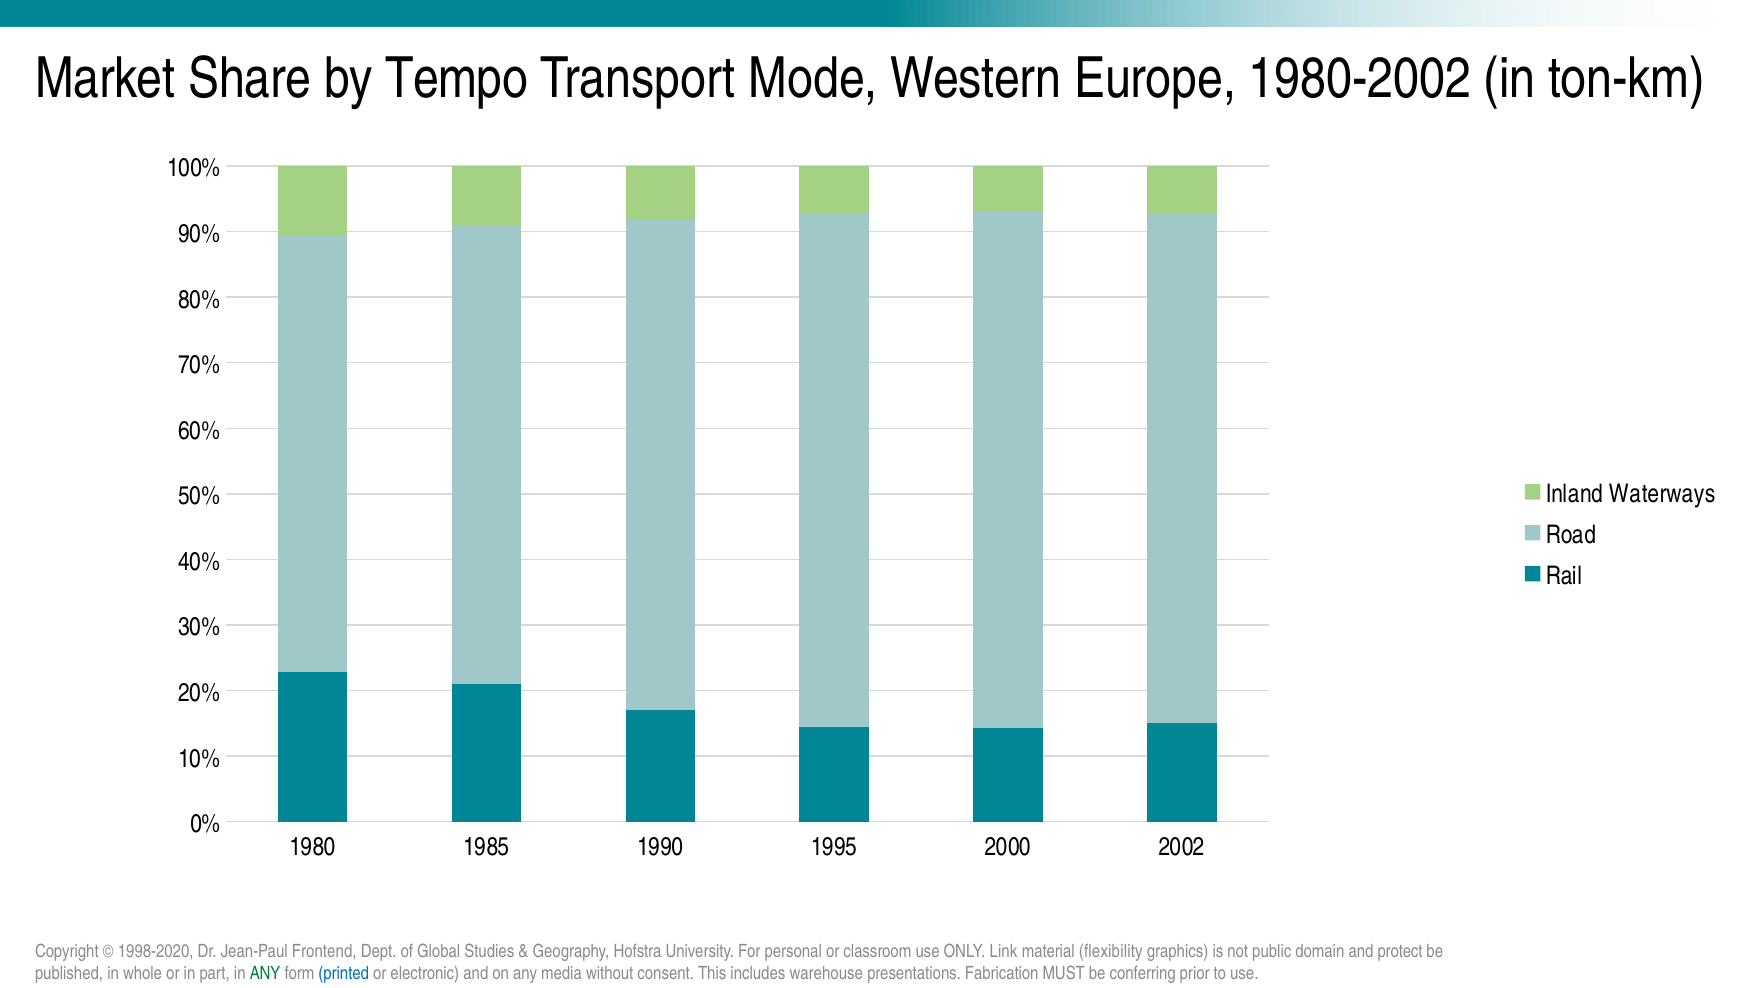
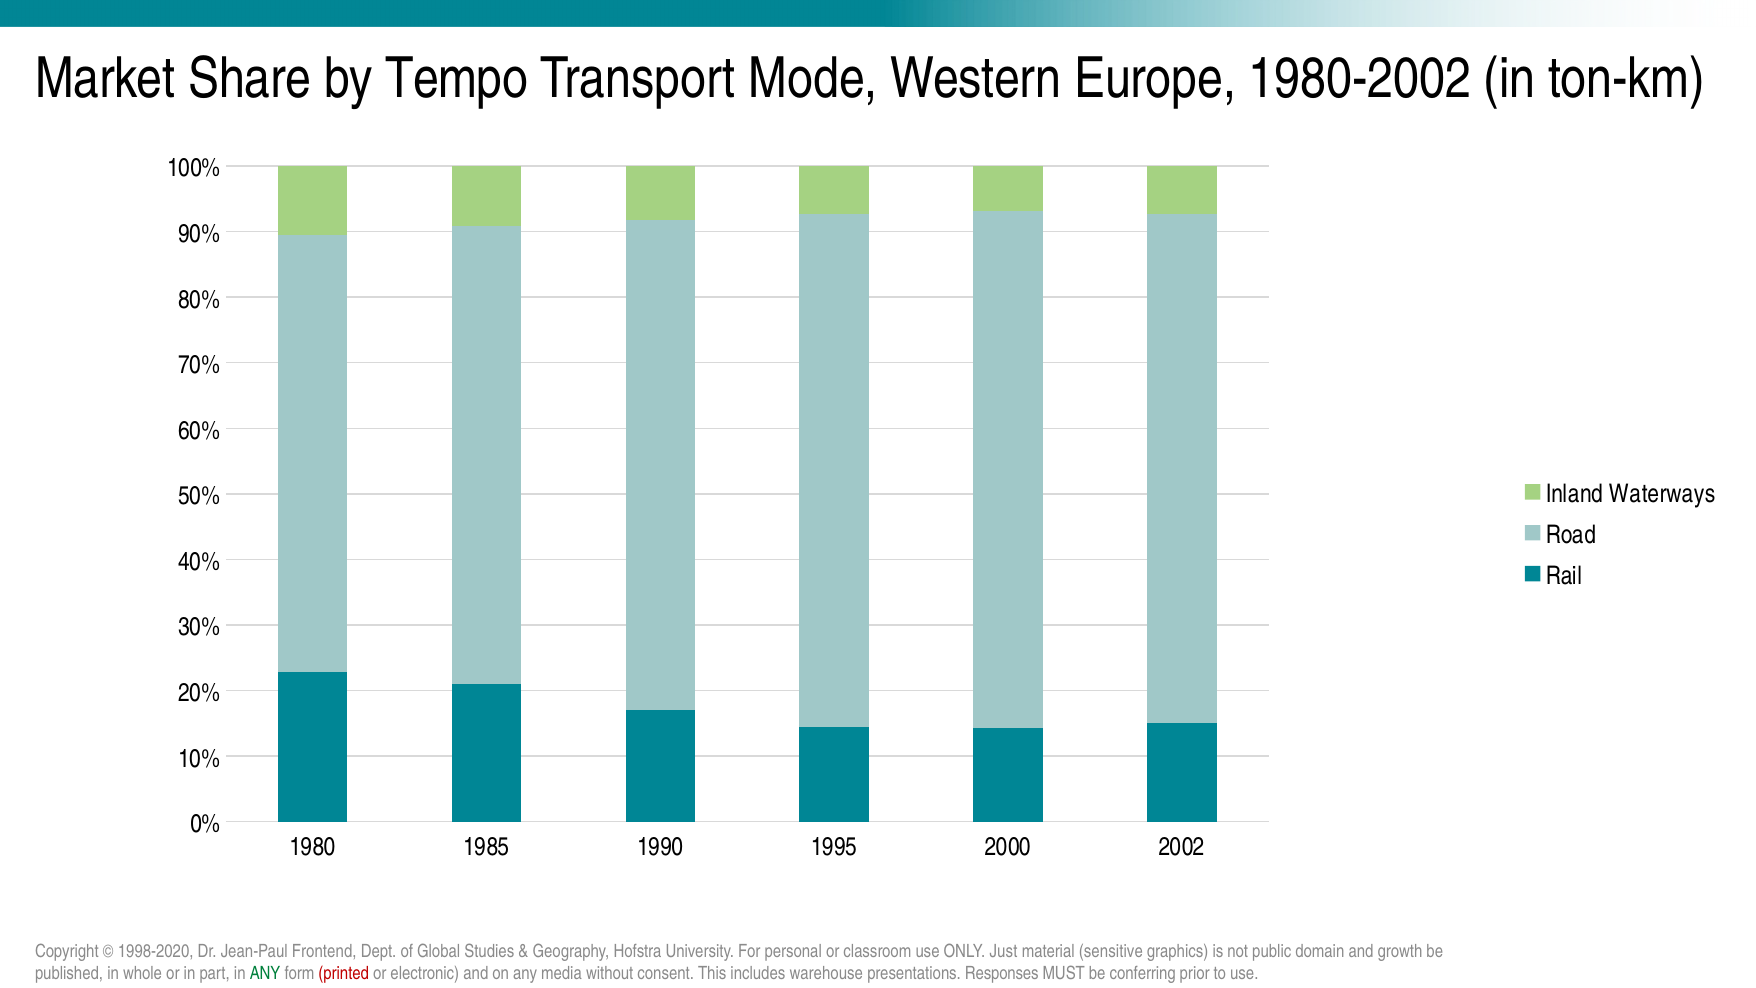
Link: Link -> Just (1003, 951)
flexibility: flexibility -> sensitive (1111, 951)
protect: protect -> growth (1400, 951)
printed colour: blue -> red (344, 973)
Fabrication: Fabrication -> Responses (1002, 973)
